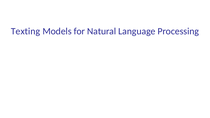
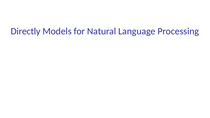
Texting: Texting -> Directly (26, 31)
